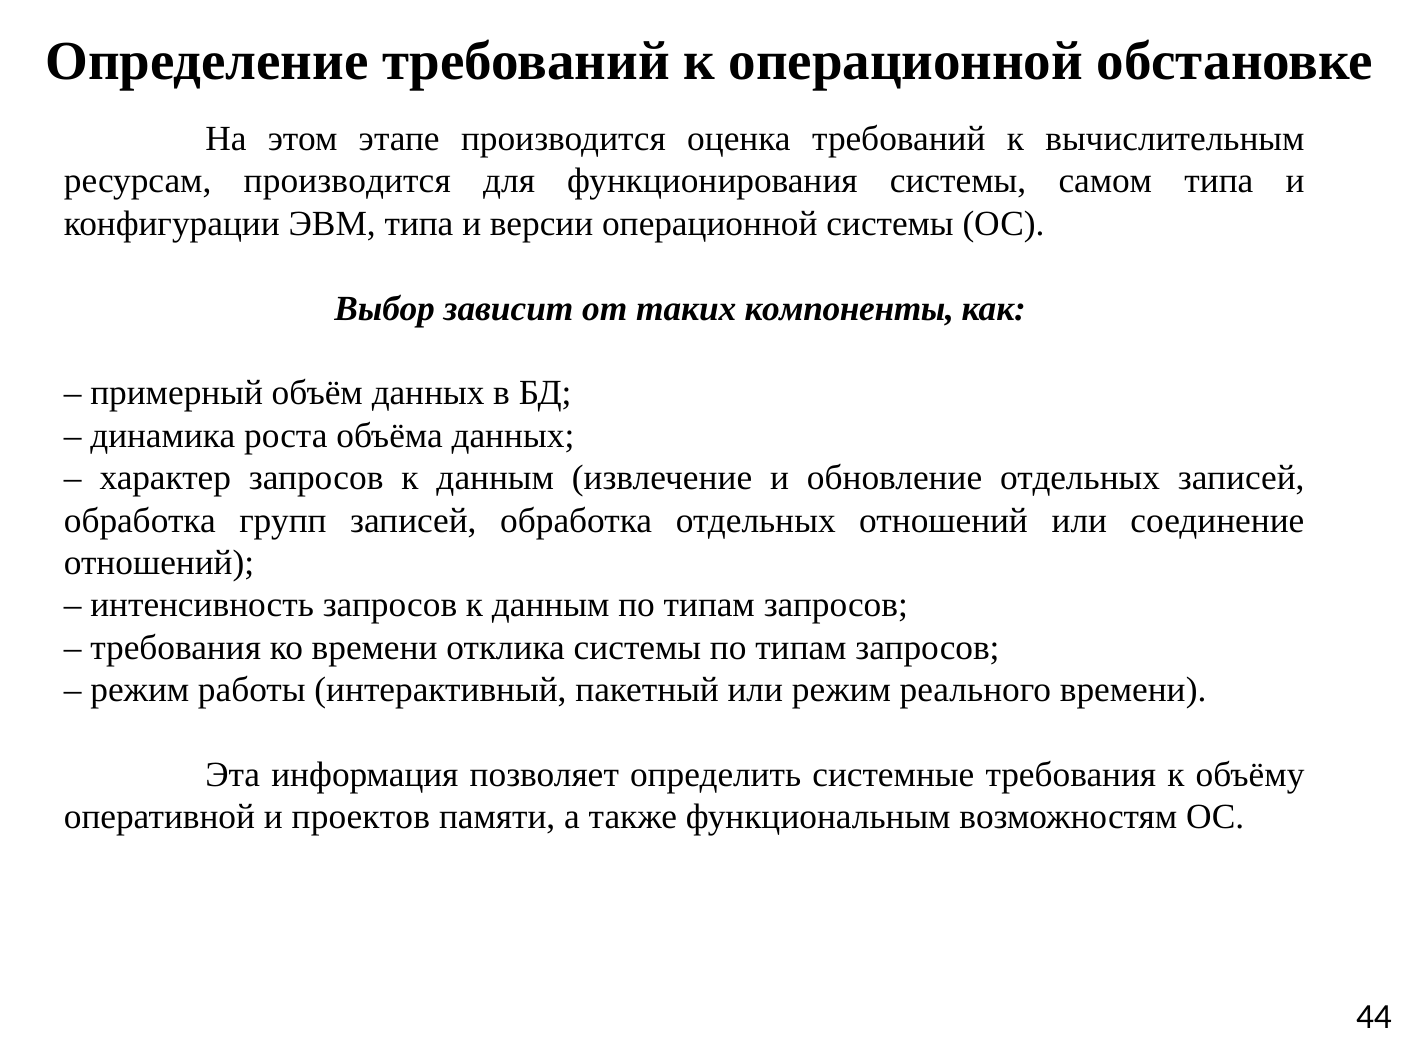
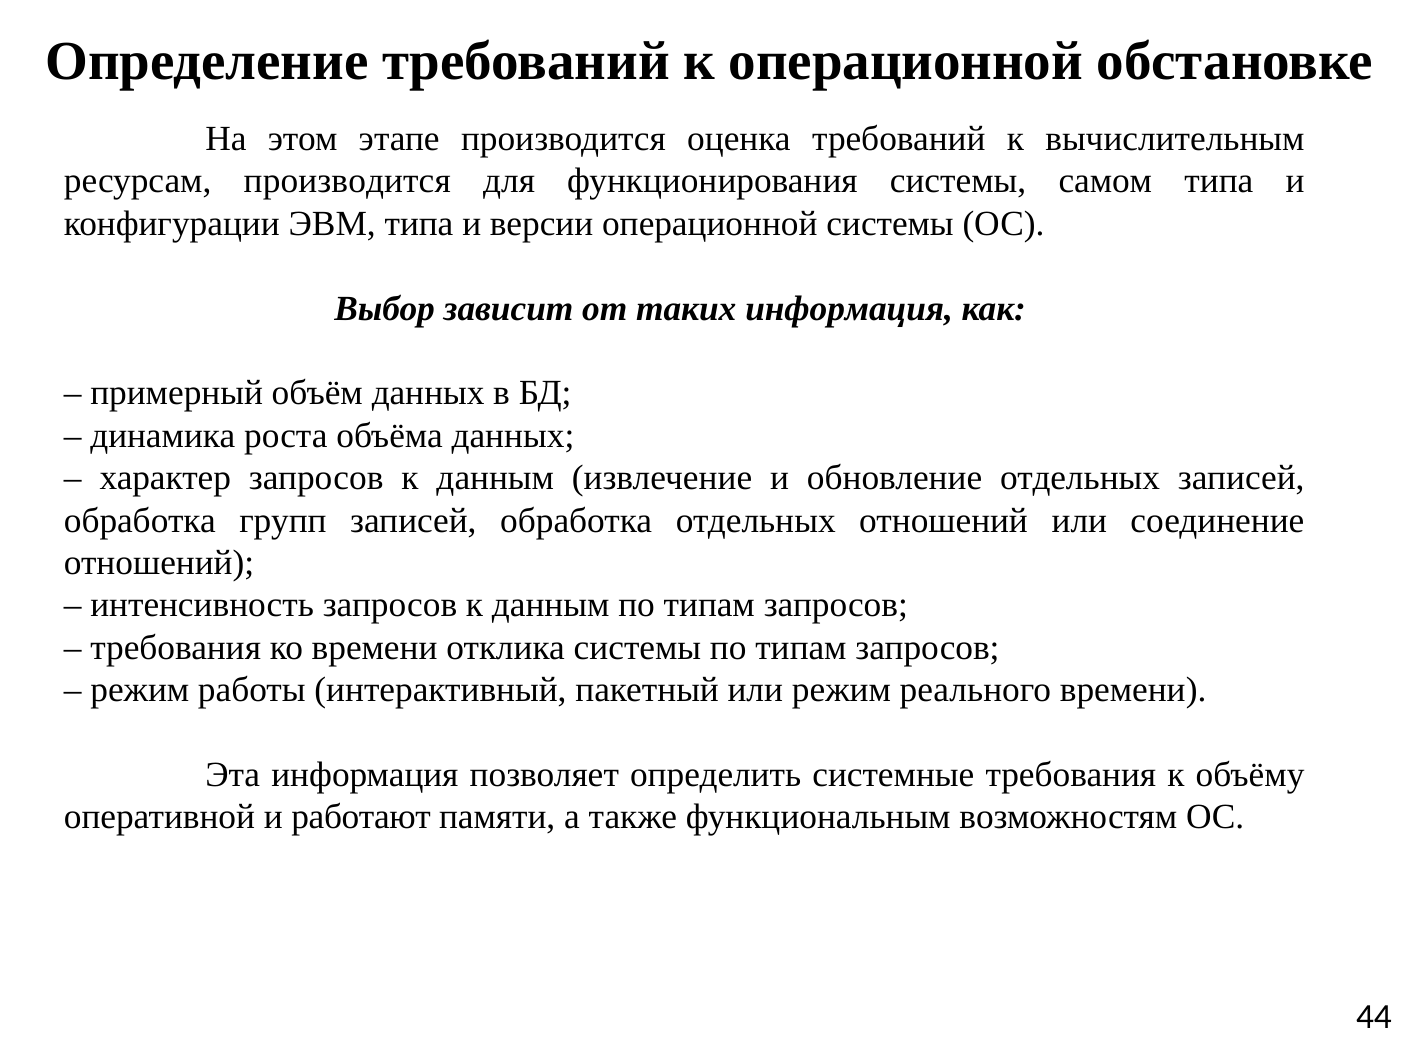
таких компоненты: компоненты -> информация (849, 309)
проектов: проектов -> работают (361, 818)
